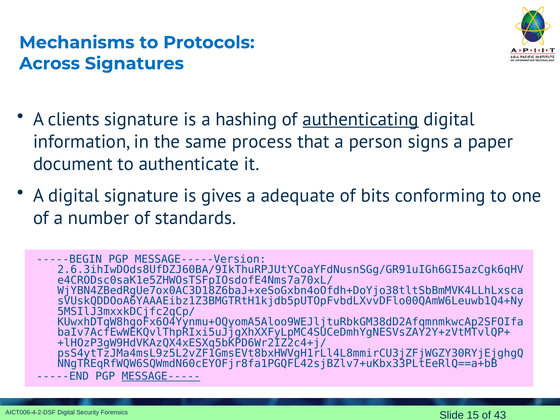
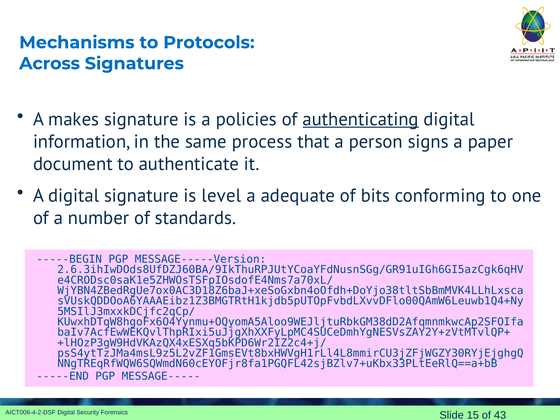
clients: clients -> makes (74, 119)
hashing: hashing -> policies (246, 119)
gives: gives -> level (221, 196)
MESSAGE----- underline: present -> none (161, 376)
